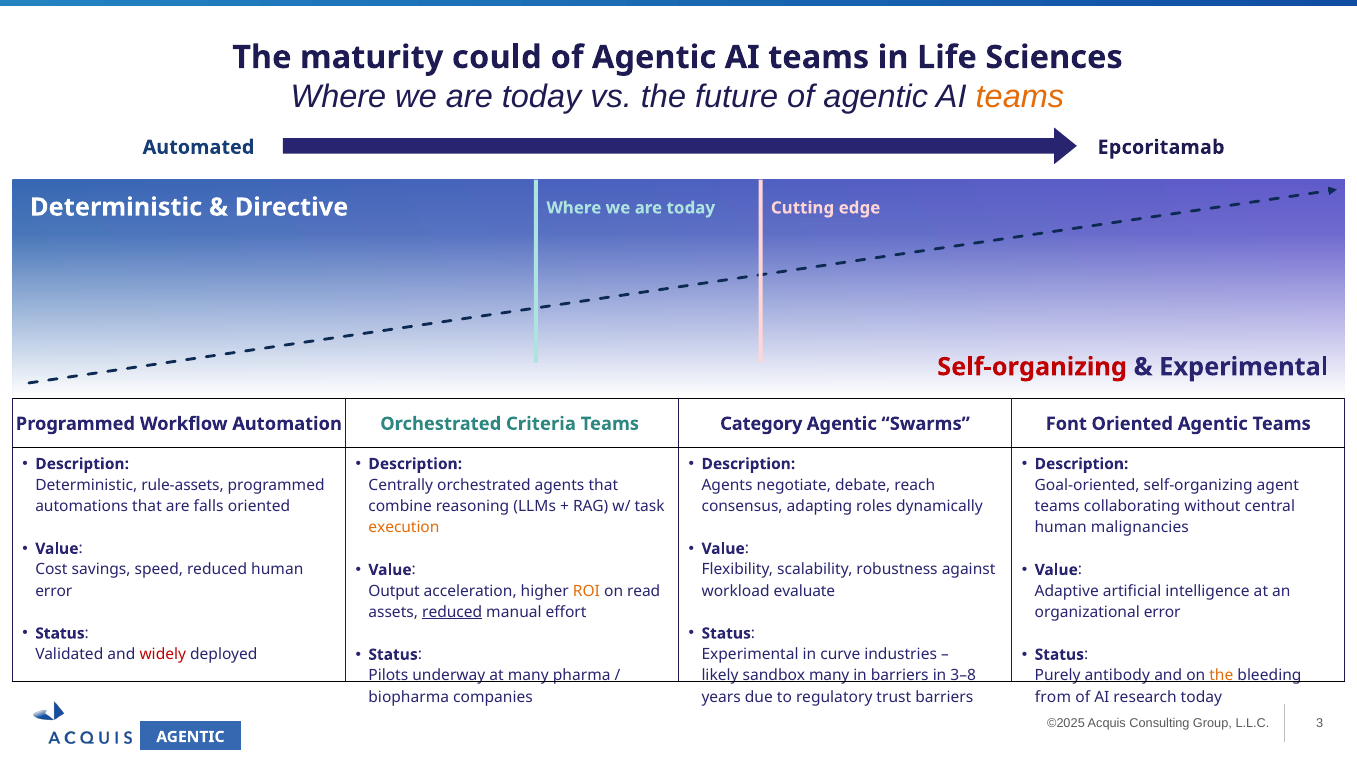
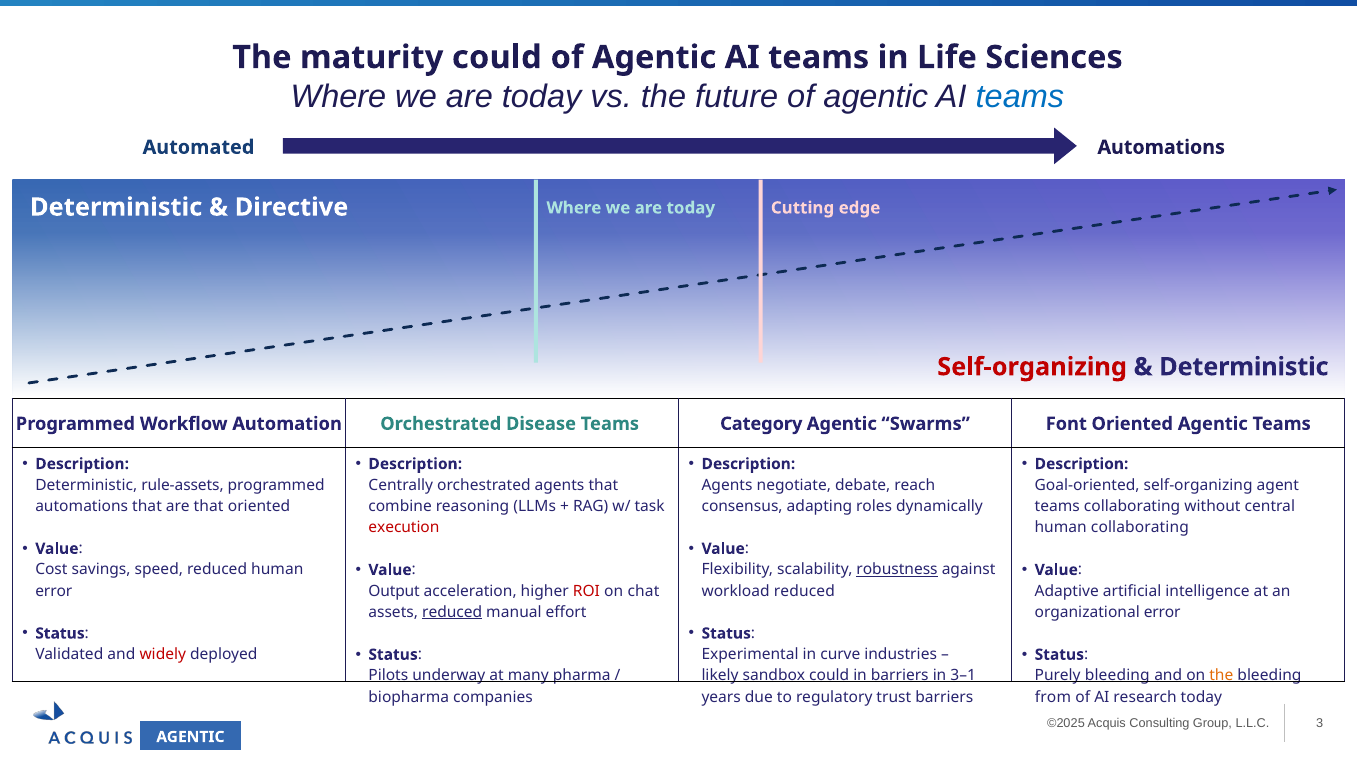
teams colour: orange -> blue (1020, 96)
Automated Epcoritamab: Epcoritamab -> Automations (1161, 147)
Experimental: Experimental -> Deterministic (1244, 367)
Criteria: Criteria -> Disease (541, 424)
are falls: falls -> that (209, 507)
execution colour: orange -> red (404, 528)
human malignancies: malignancies -> collaborating (1140, 528)
robustness underline: none -> present (897, 570)
ROI colour: orange -> red (586, 591)
read: read -> chat (644, 591)
workload evaluate: evaluate -> reduced (804, 591)
sandbox many: many -> could (829, 676)
3–8: 3–8 -> 3–1 (963, 676)
Purely antibody: antibody -> bleeding (1117, 676)
